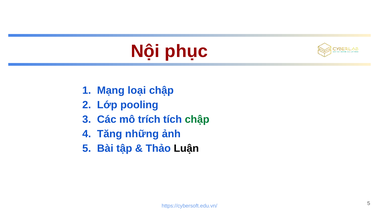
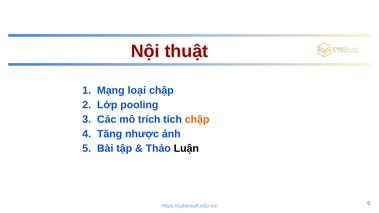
phục: phục -> thuật (186, 51)
chập colour: green -> orange (197, 120)
những: những -> nhược (142, 134)
